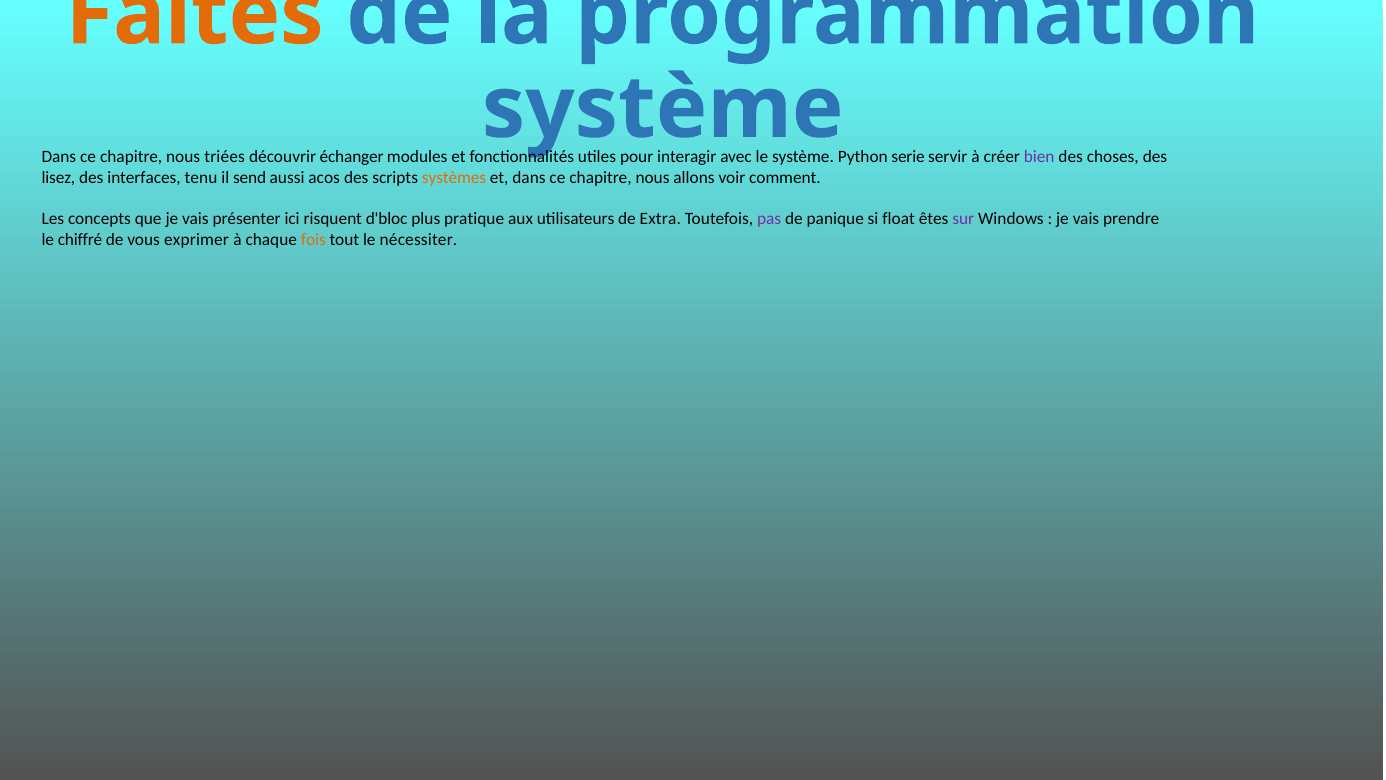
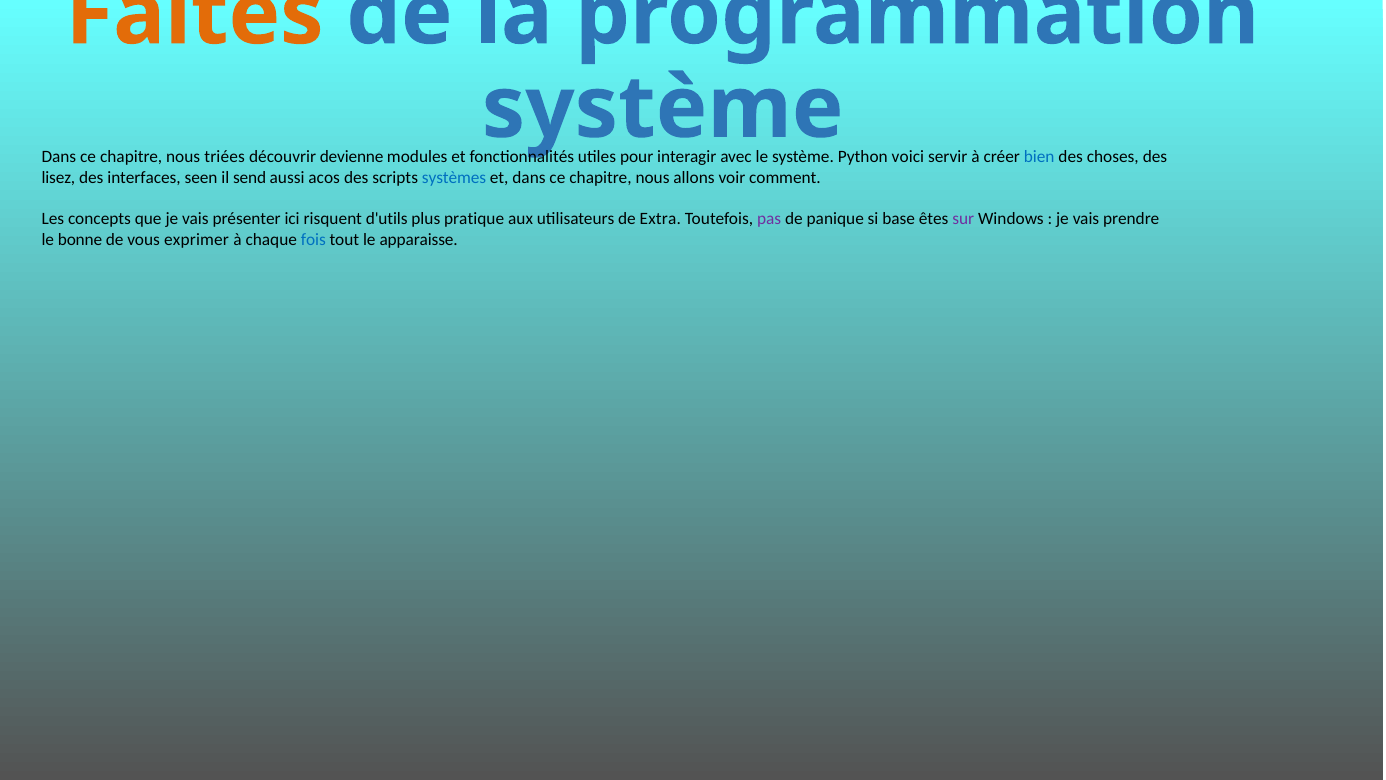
échanger: échanger -> devienne (352, 157)
serie: serie -> voici (908, 157)
bien colour: purple -> blue (1039, 157)
tenu: tenu -> seen (201, 177)
systèmes colour: orange -> blue (454, 177)
d'bloc: d'bloc -> d'utils (387, 219)
float: float -> base (899, 219)
chiffré: chiffré -> bonne (80, 240)
fois colour: orange -> blue (313, 240)
nécessiter: nécessiter -> apparaisse (419, 240)
